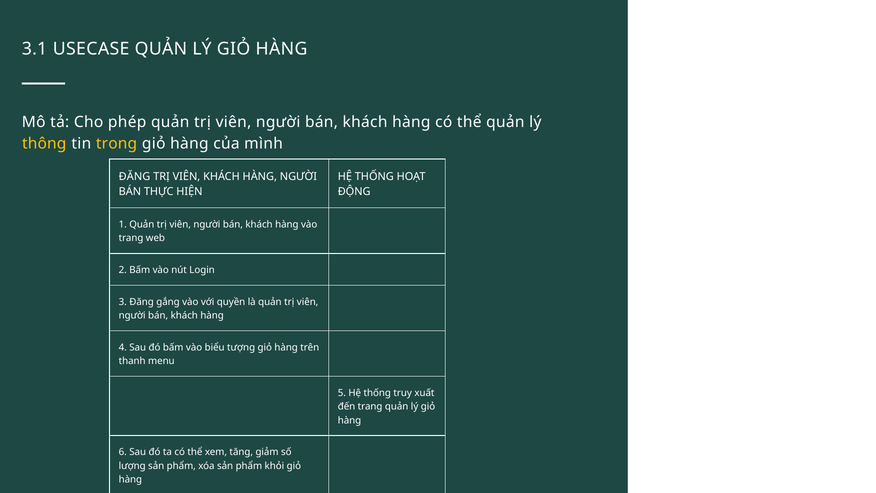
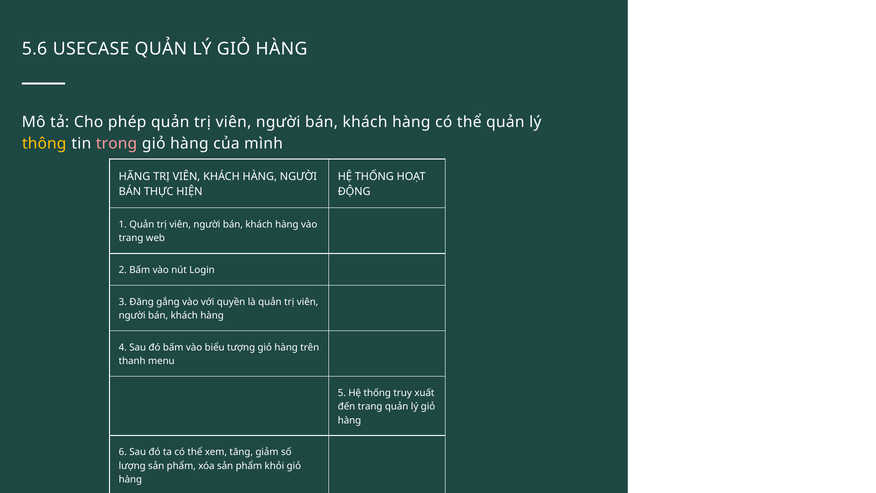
3.1: 3.1 -> 5.6 (35, 49)
trong colour: yellow -> pink (117, 144)
ĐĂNG: ĐĂNG -> HÃNG (135, 176)
